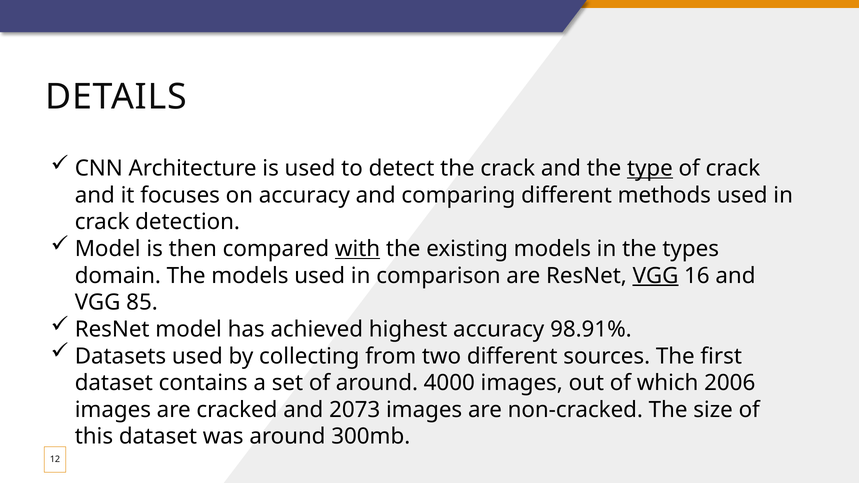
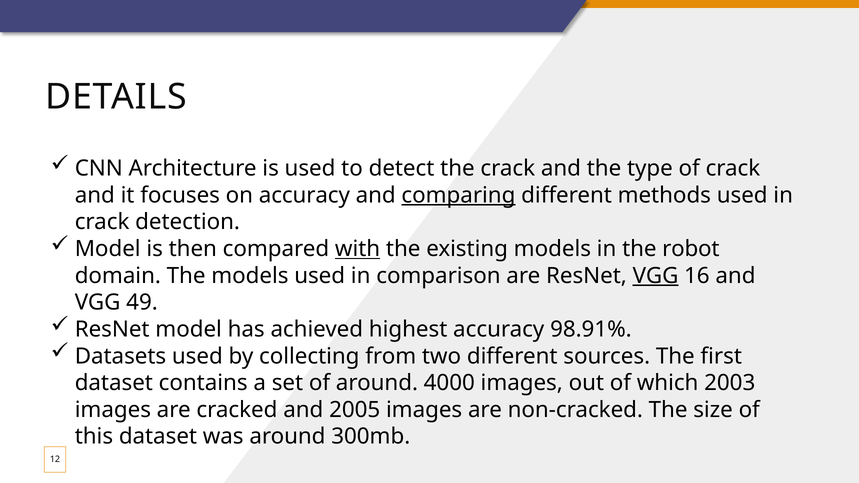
type underline: present -> none (650, 168)
comparing underline: none -> present (458, 195)
types: types -> robot (691, 249)
85: 85 -> 49 (142, 303)
2006: 2006 -> 2003 (730, 383)
2073: 2073 -> 2005 (355, 410)
